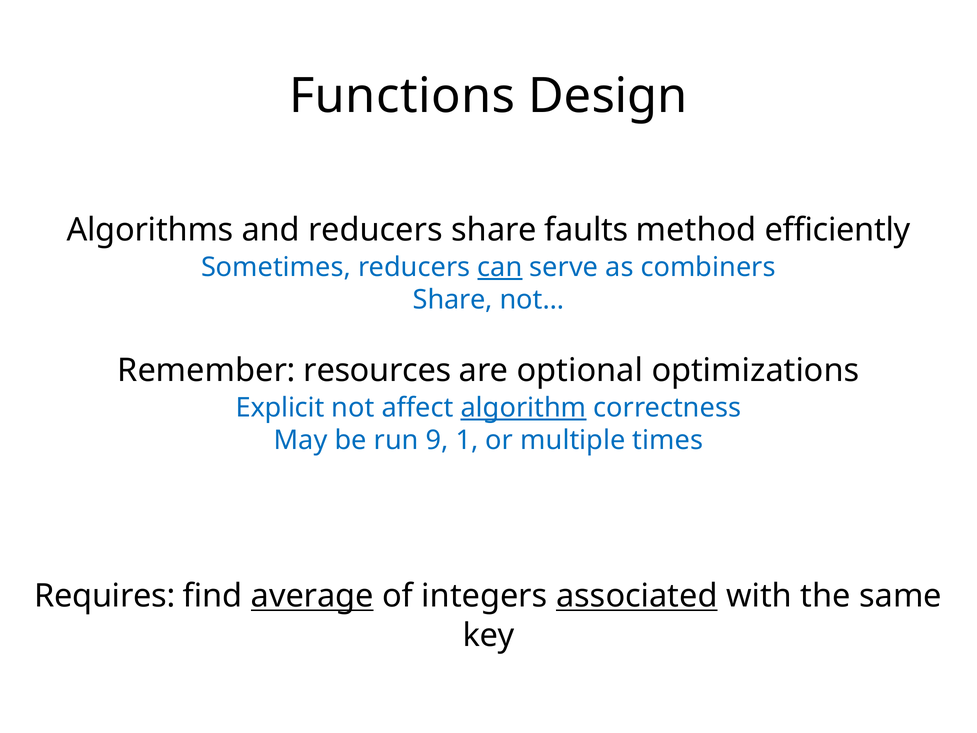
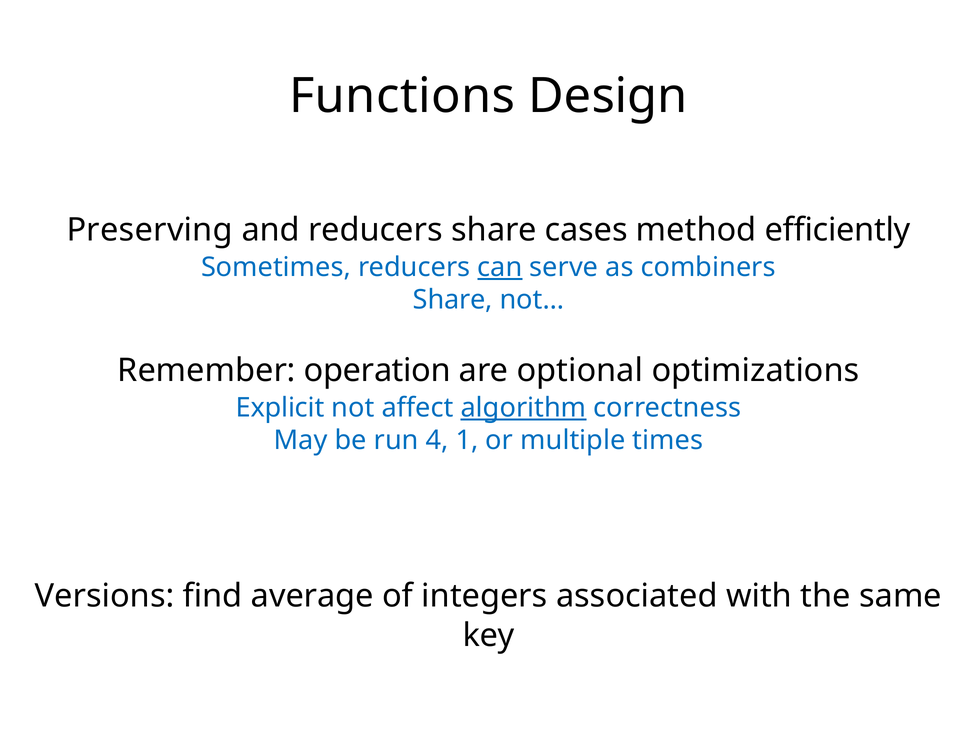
Algorithms: Algorithms -> Preserving (150, 230)
faults: faults -> cases (586, 230)
resources: resources -> operation (377, 371)
9: 9 -> 4 (437, 440)
Requires: Requires -> Versions (105, 596)
average underline: present -> none (312, 596)
associated underline: present -> none (637, 596)
